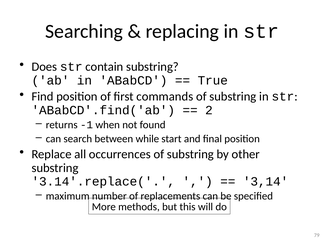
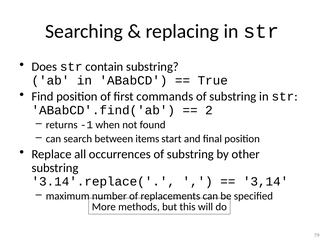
while: while -> items (147, 139)
